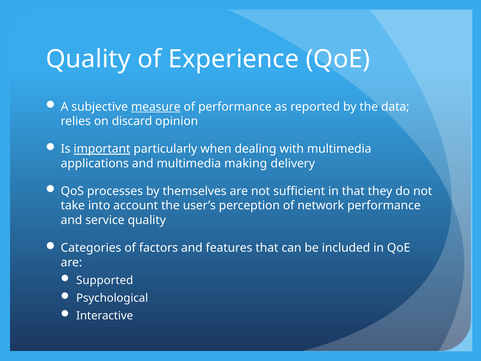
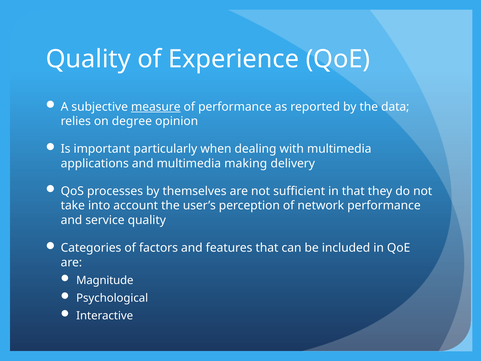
discard: discard -> degree (132, 121)
important underline: present -> none (102, 149)
Supported: Supported -> Magnitude (105, 280)
